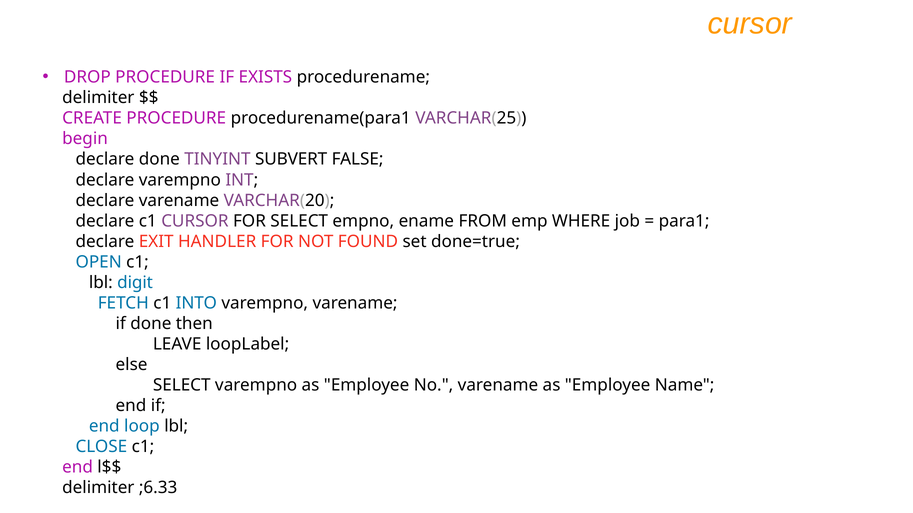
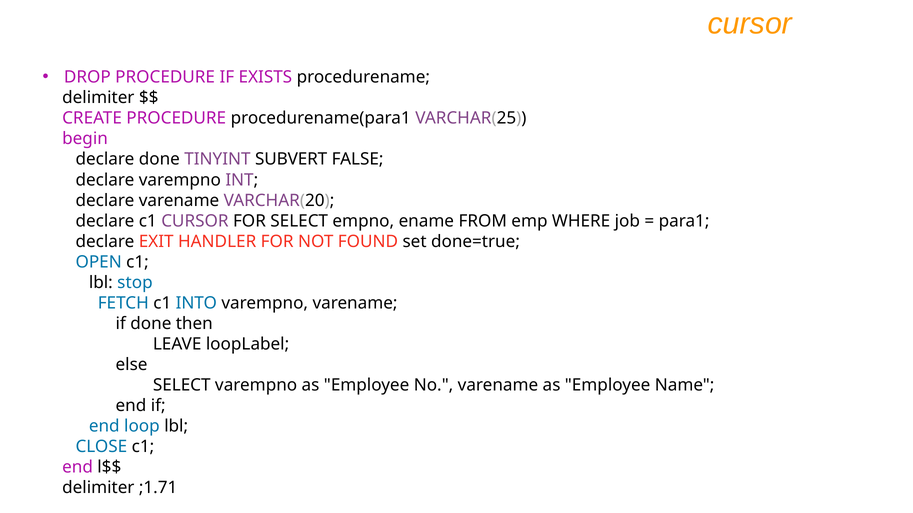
digit: digit -> stop (135, 283)
;6.33: ;6.33 -> ;1.71 (158, 488)
